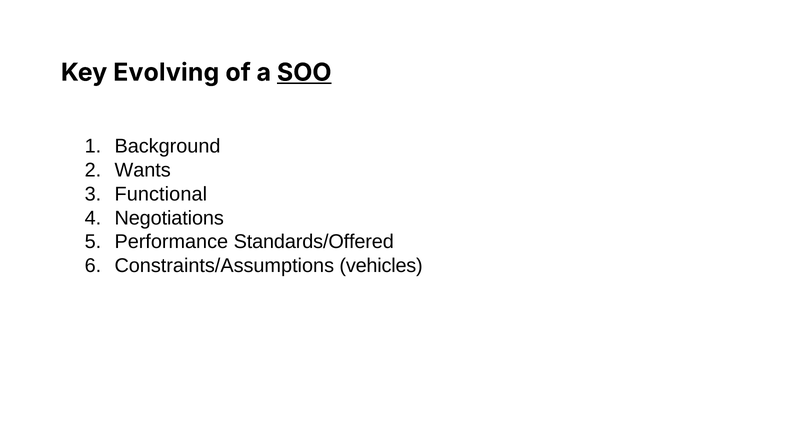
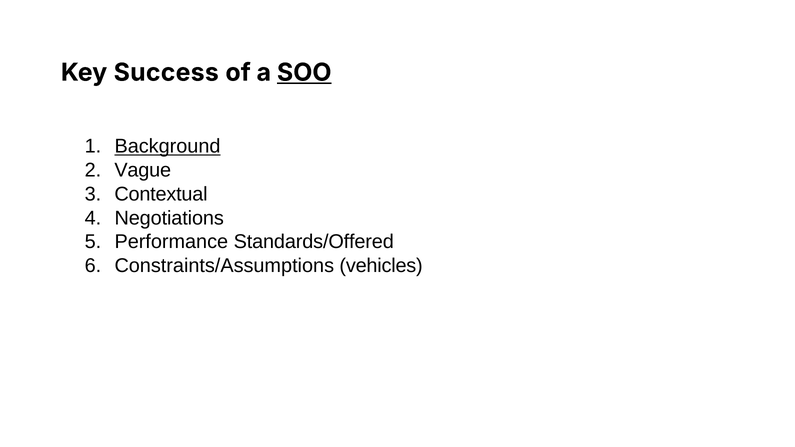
Evolving: Evolving -> Success (166, 73)
Background underline: none -> present (168, 146)
Wants: Wants -> Vague (143, 170)
Functional: Functional -> Contextual (161, 194)
